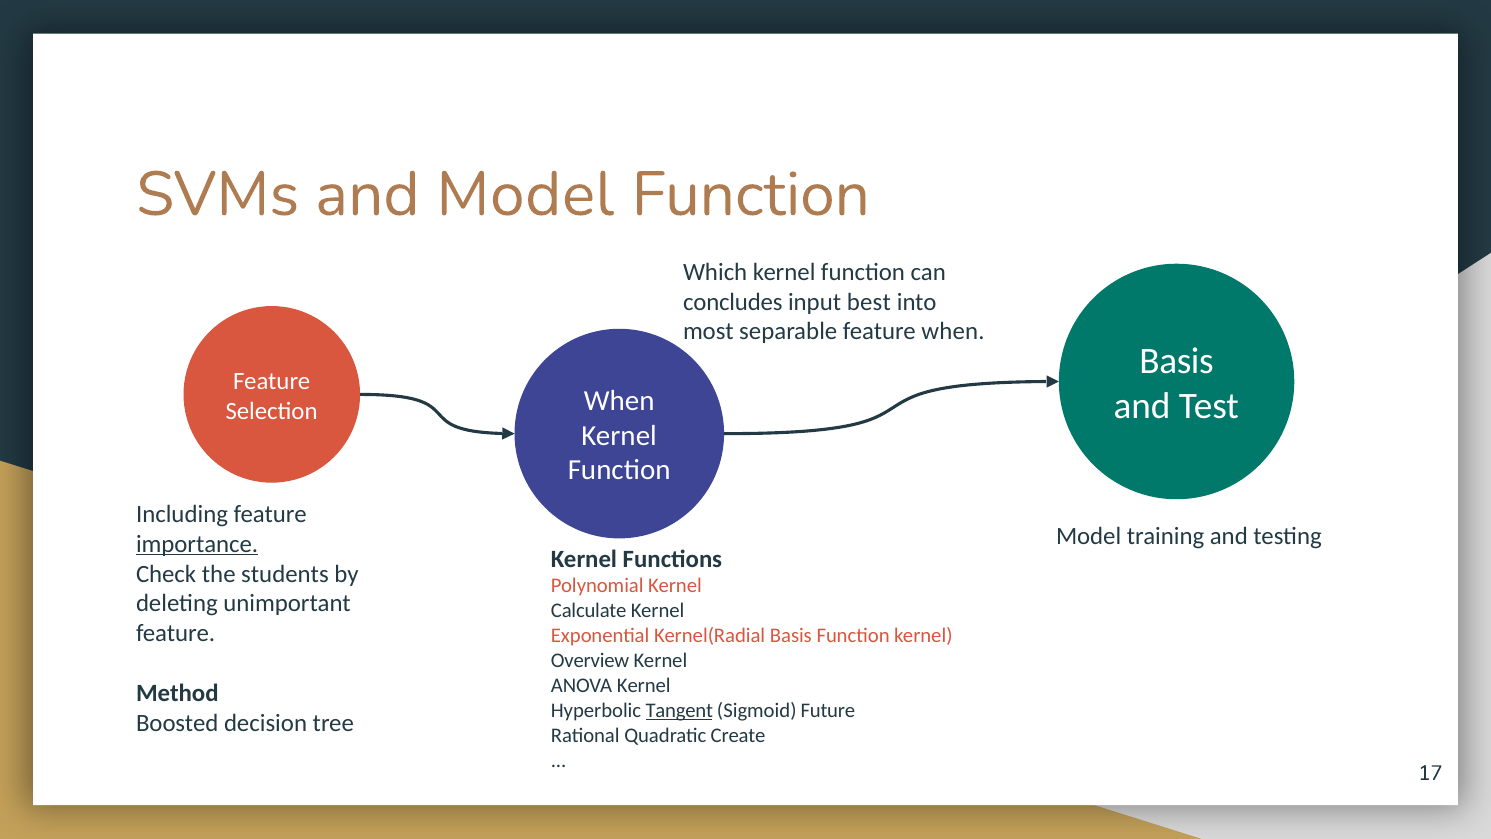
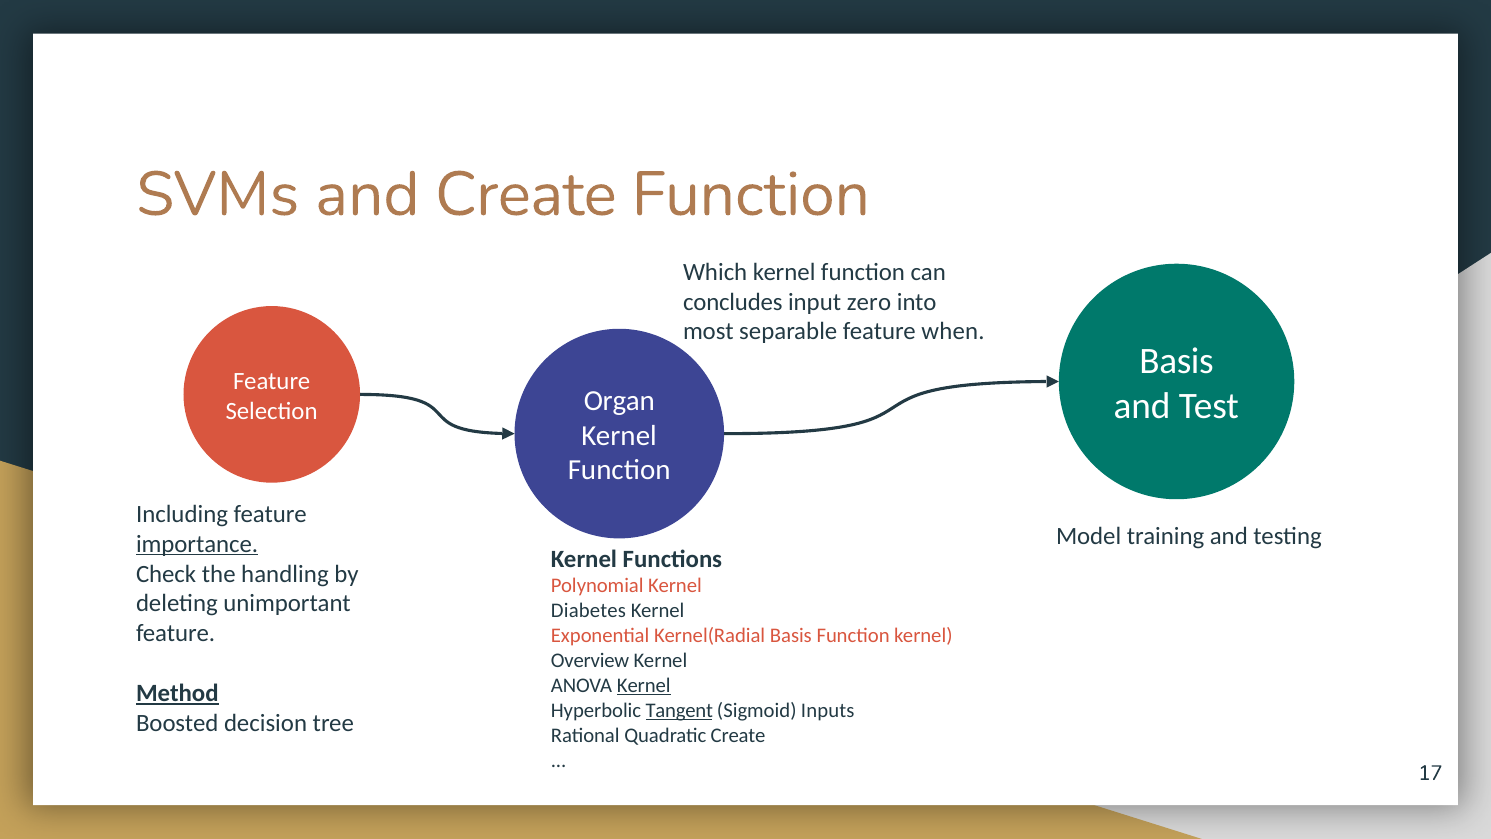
and Model: Model -> Create (526, 194)
best: best -> zero (869, 302)
Selection When: When -> Organ (619, 401)
students: students -> handling (285, 574)
Calculate: Calculate -> Diabetes (589, 611)
Kernel underline: none -> present (644, 685)
Method underline: none -> present (177, 693)
Future: Future -> Inputs (828, 710)
